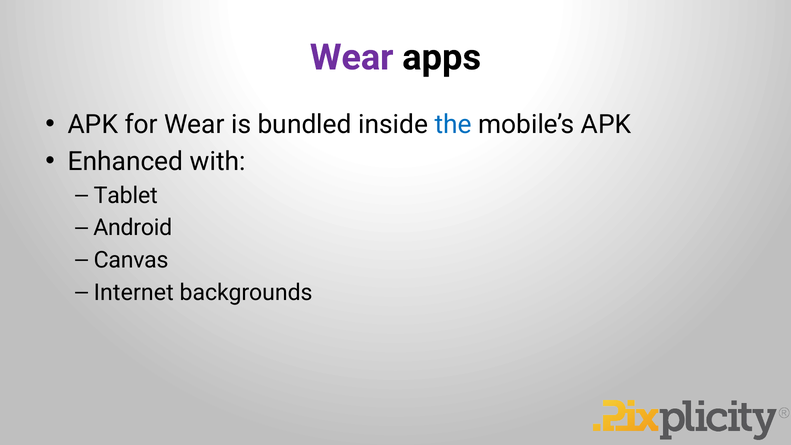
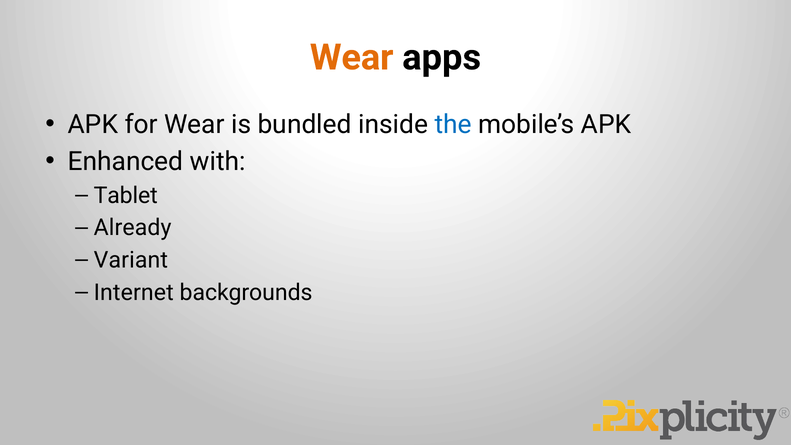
Wear colour: purple -> orange (352, 57)
Android: Android -> Already (133, 228)
Canvas: Canvas -> Variant (131, 260)
